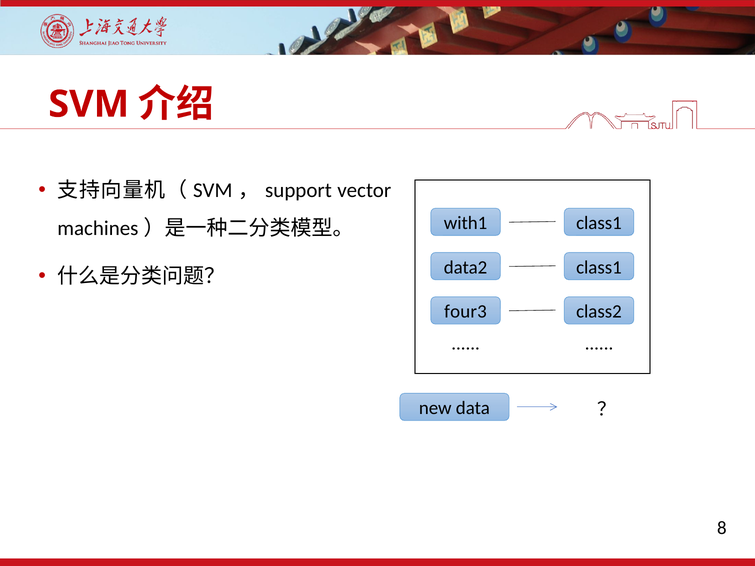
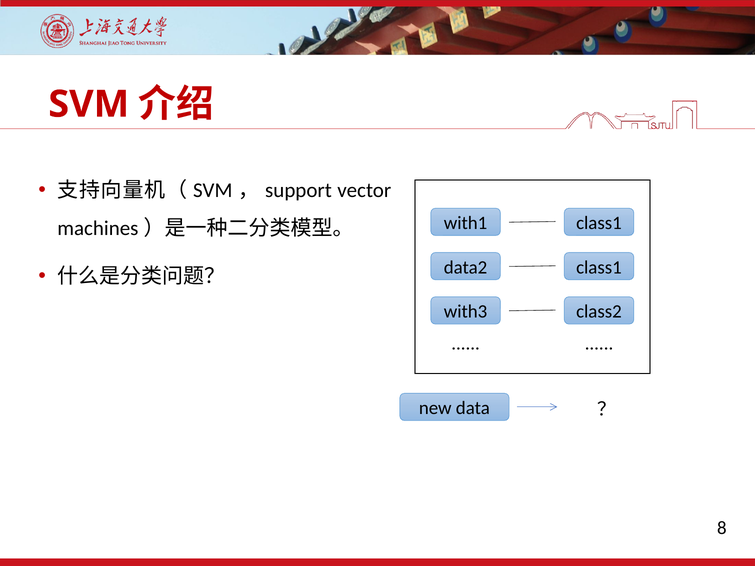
four3: four3 -> with3 (466, 312)
